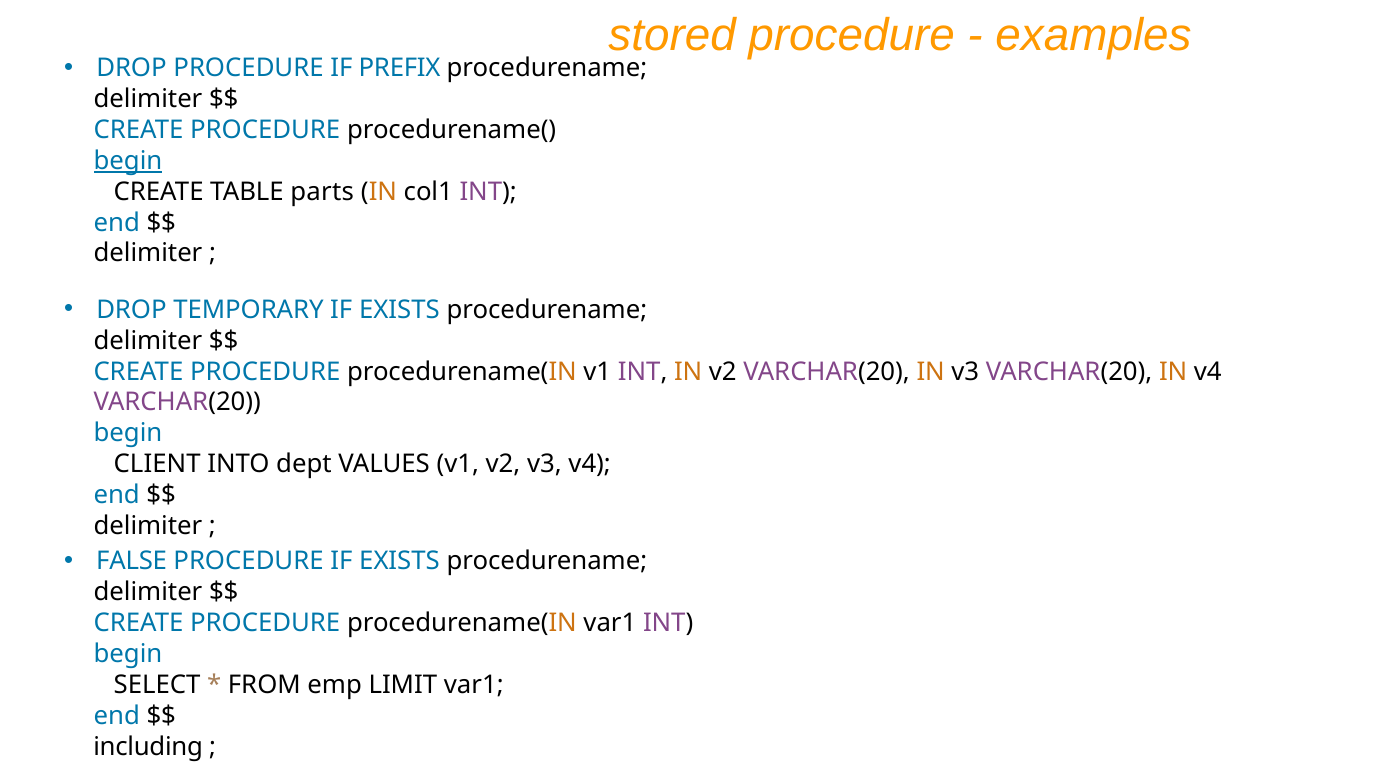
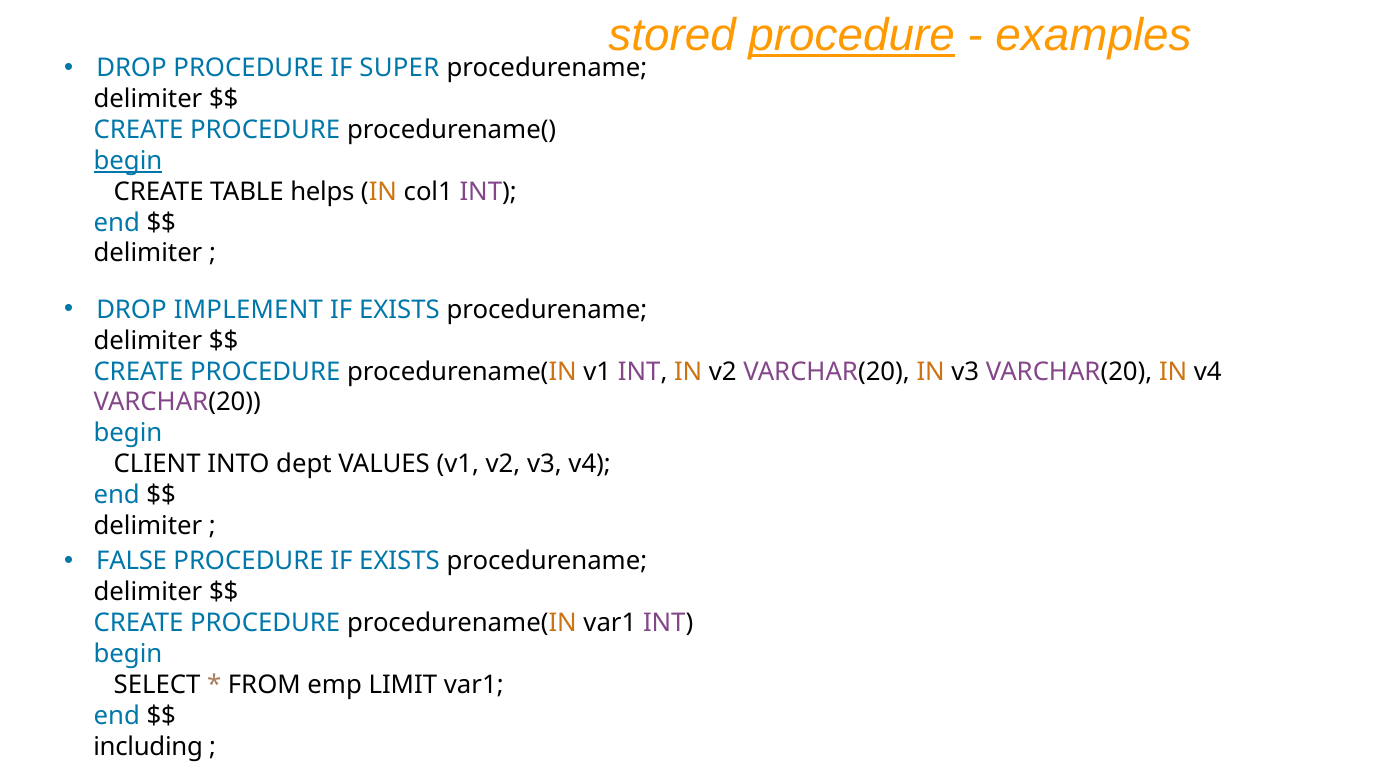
procedure underline: none -> present (852, 36)
PREFIX: PREFIX -> SUPER (399, 68)
parts: parts -> helps (322, 192)
TEMPORARY: TEMPORARY -> IMPLEMENT (248, 310)
